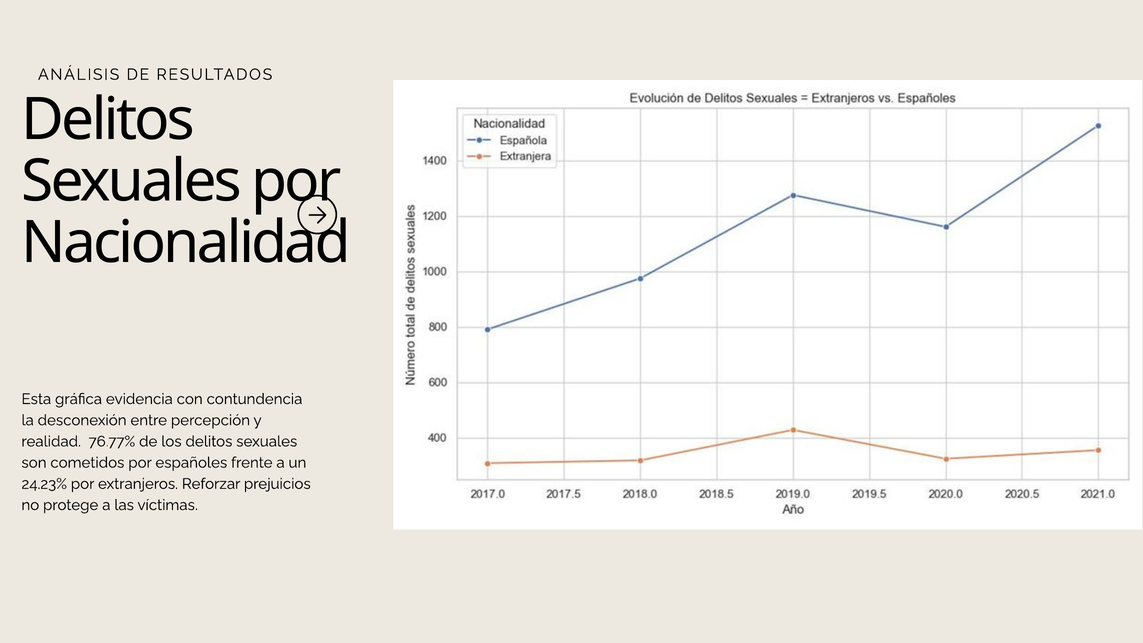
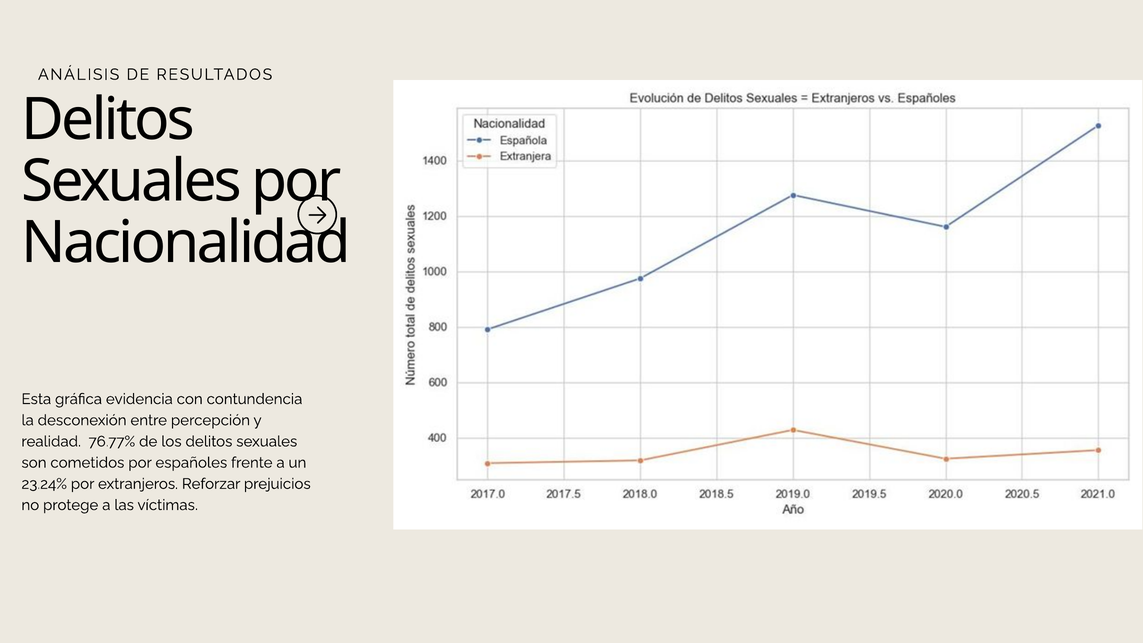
24.23%: 24.23% -> 23.24% (44, 484)
